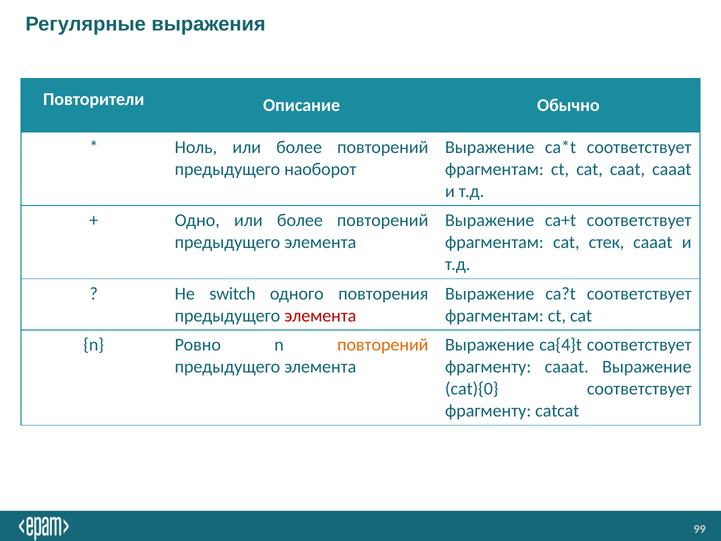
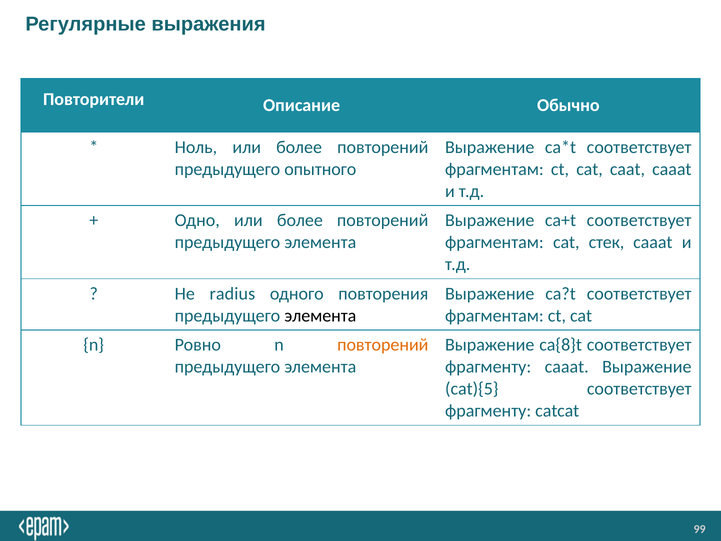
наоборот: наоборот -> опытного (320, 169)
switch: switch -> radius (232, 293)
элемента colour: red -> black (320, 315)
ca{4}t: ca{4}t -> ca{8}t (561, 345)
cat){0: cat){0 -> cat){5 (472, 389)
